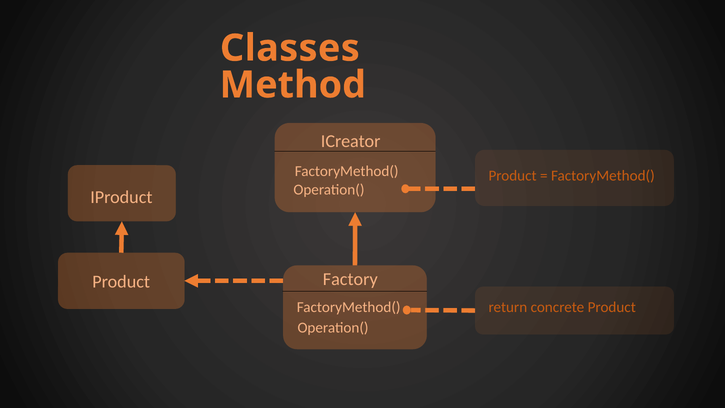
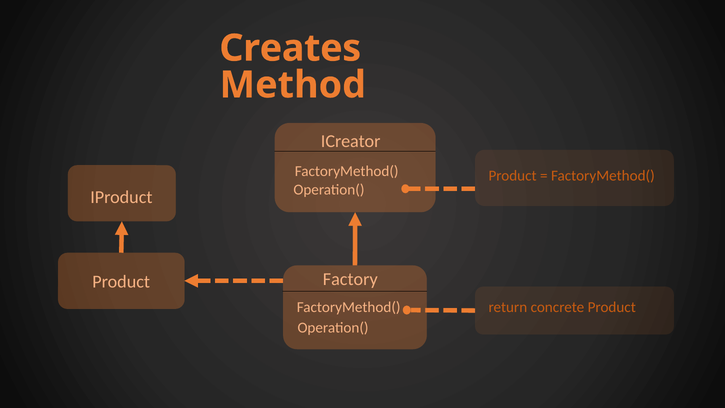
Classes: Classes -> Creates (290, 48)
